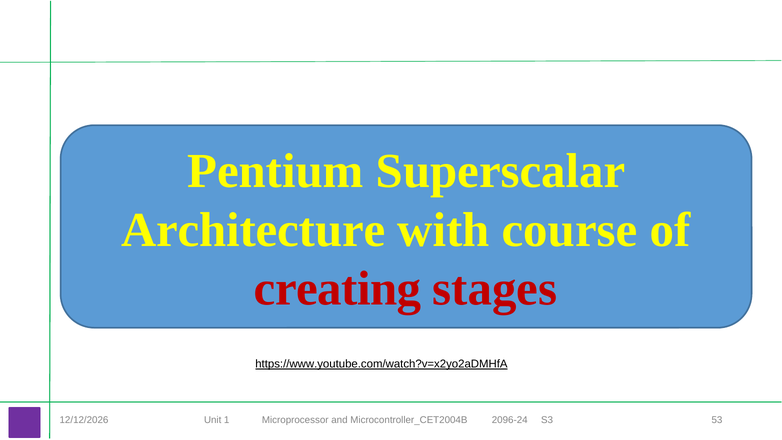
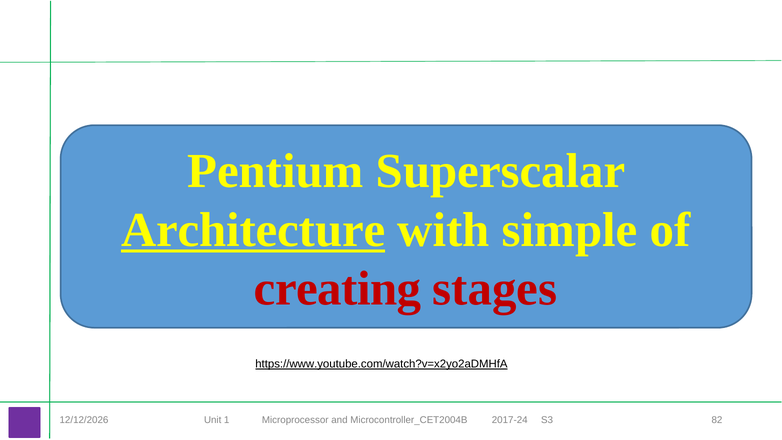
Architecture underline: none -> present (253, 230)
course: course -> simple (570, 230)
2096-24: 2096-24 -> 2017-24 (510, 420)
53: 53 -> 82 (717, 420)
